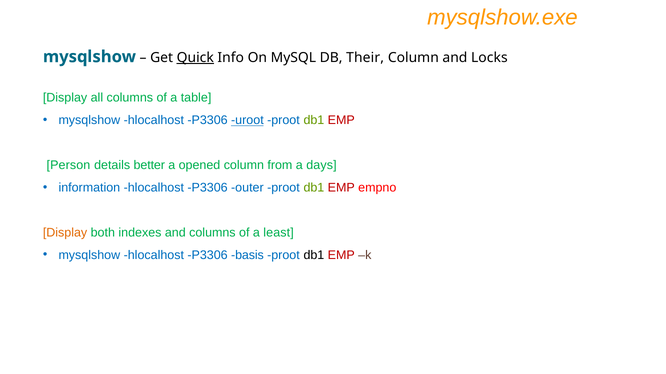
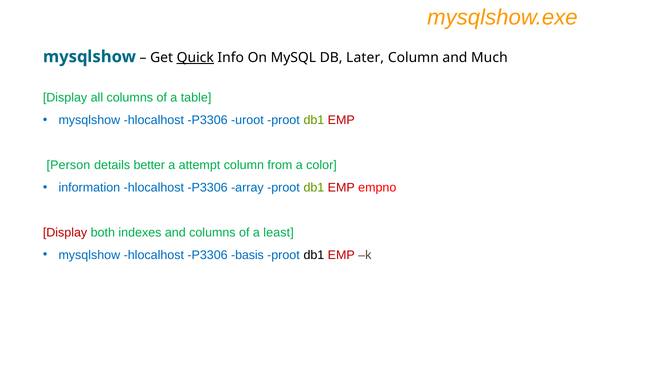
Their: Their -> Later (365, 58)
Locks: Locks -> Much (489, 58)
uroot underline: present -> none (247, 120)
opened: opened -> attempt (199, 165)
days: days -> color (321, 165)
outer: outer -> array (247, 188)
Display colour: orange -> red (65, 233)
